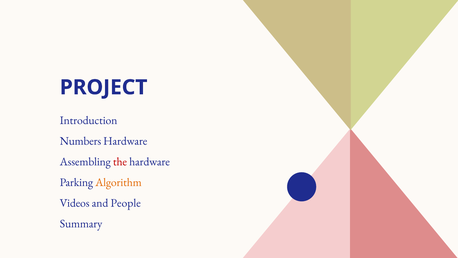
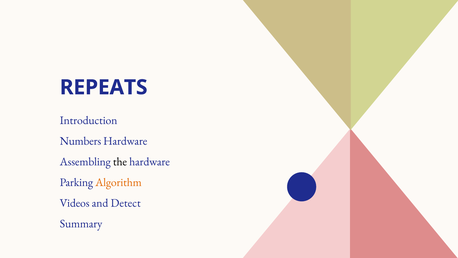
PROJECT: PROJECT -> REPEATS (104, 87)
the colour: red -> black (120, 162)
People: People -> Detect (126, 203)
